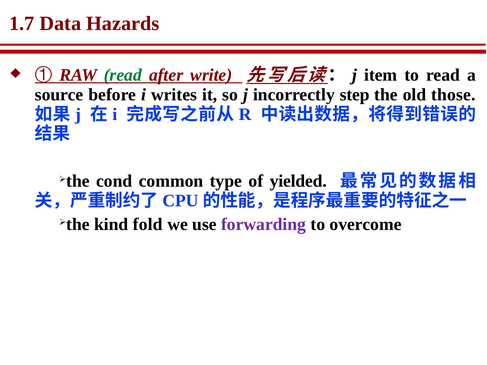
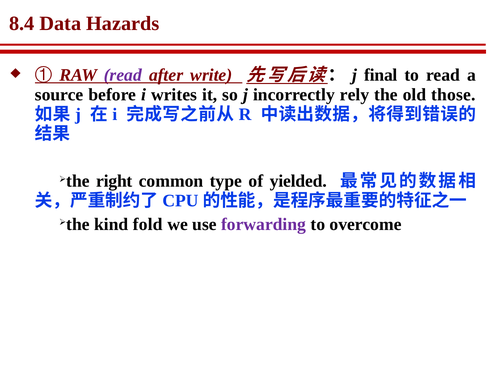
1.7: 1.7 -> 8.4 (22, 24)
read colour: green -> purple (123, 75)
item: item -> final (381, 75)
step: step -> rely (355, 95)
cond: cond -> right (114, 181)
